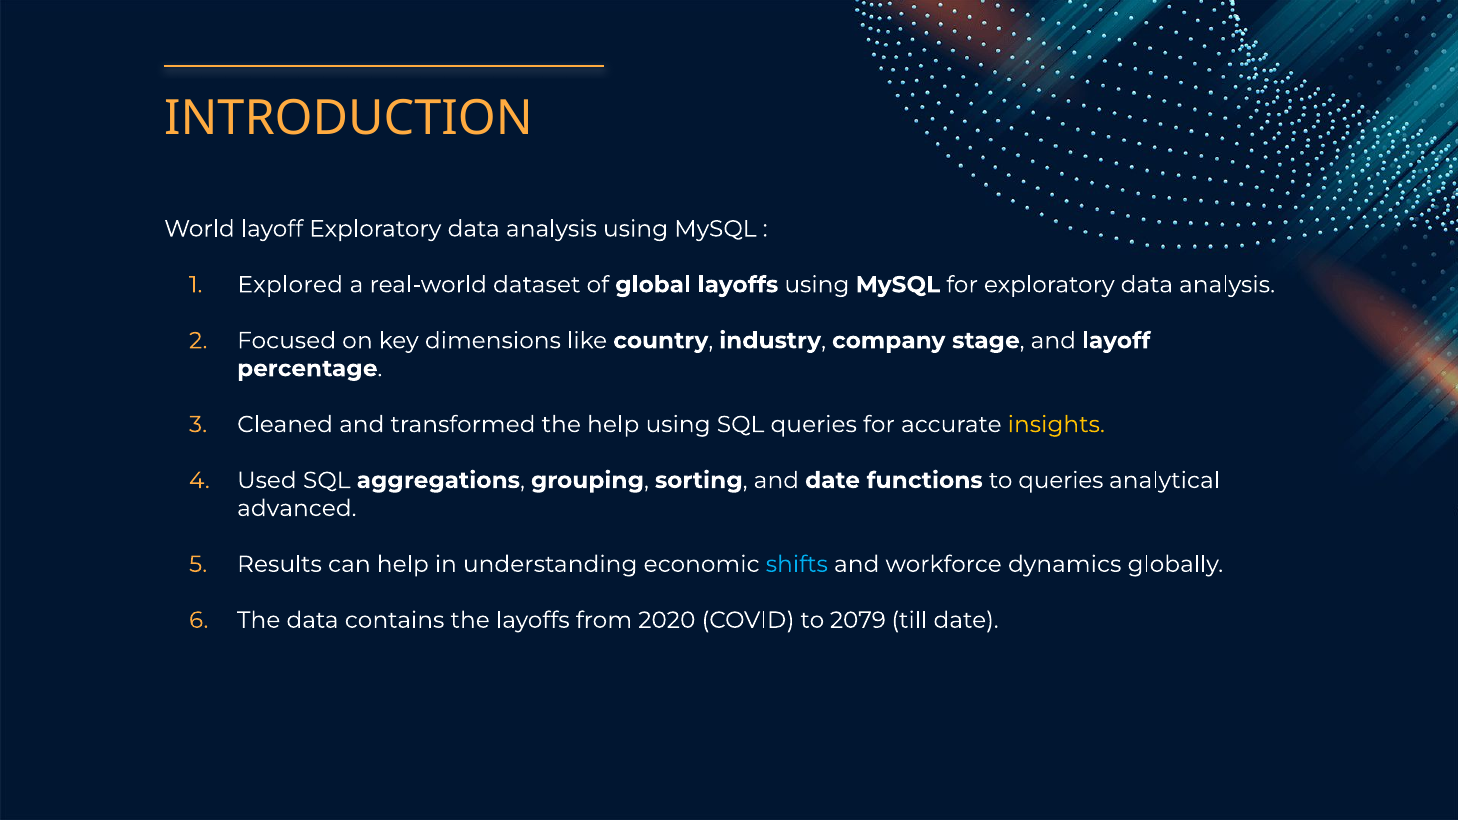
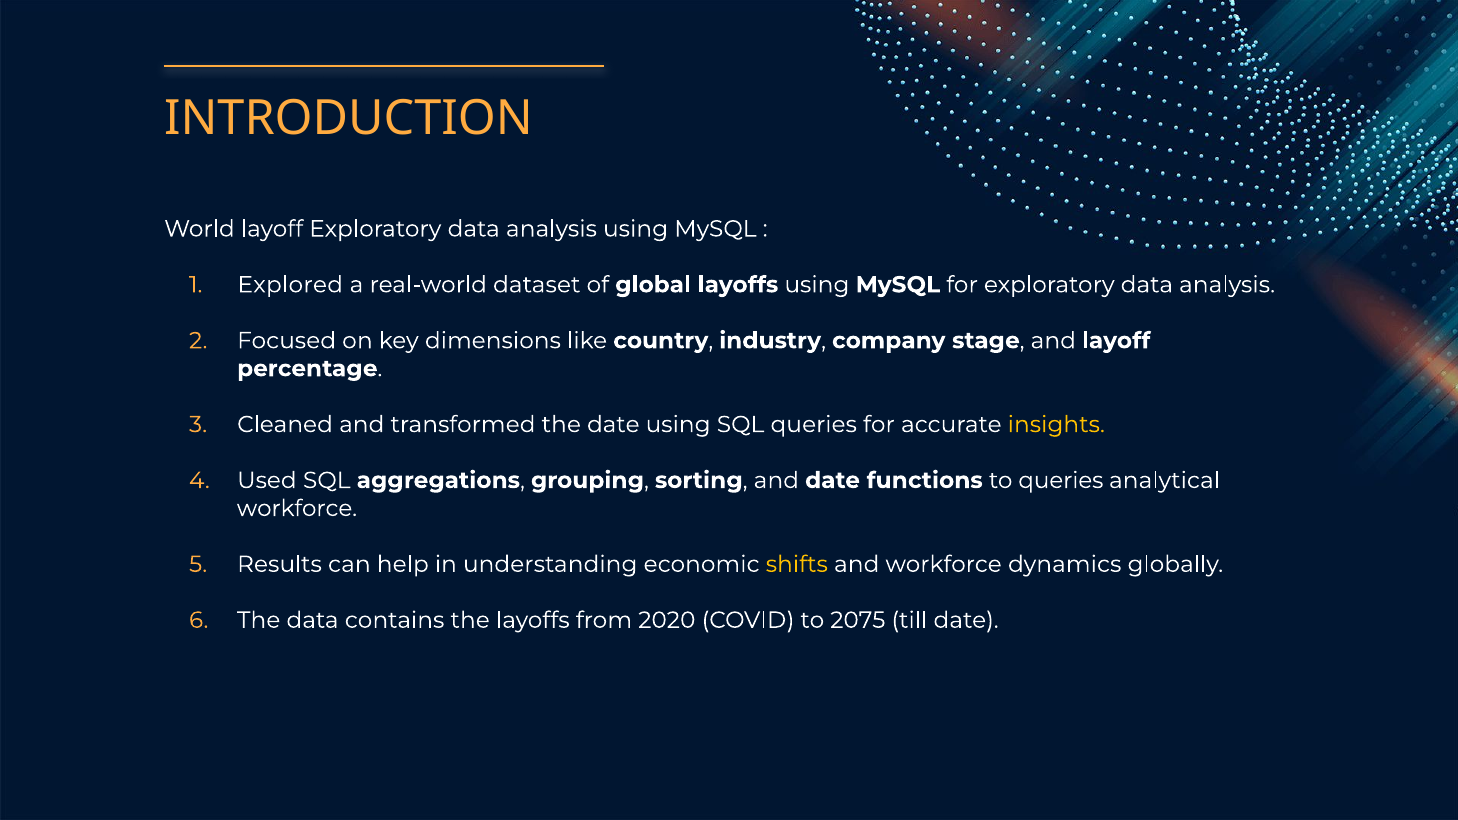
the help: help -> date (613, 425)
advanced: advanced -> workforce (297, 508)
shifts colour: light blue -> yellow (797, 564)
2079: 2079 -> 2075 (858, 620)
